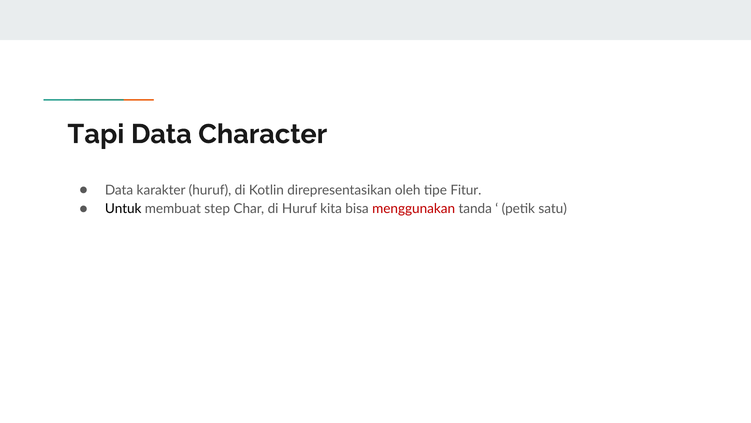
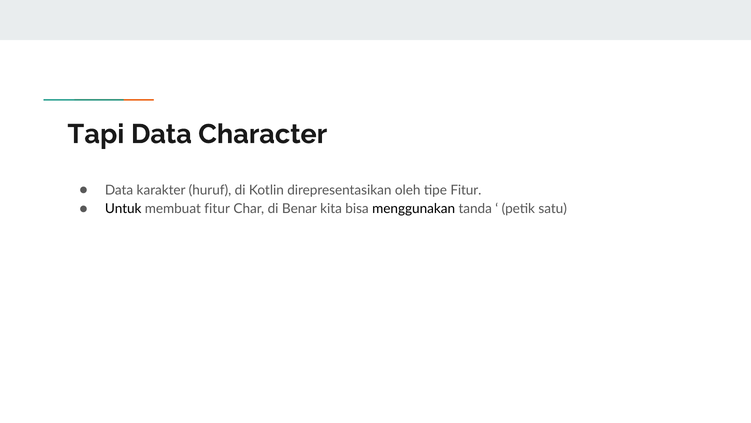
membuat step: step -> fitur (217, 208)
di Huruf: Huruf -> Benar (299, 208)
menggunakan colour: red -> black (414, 208)
